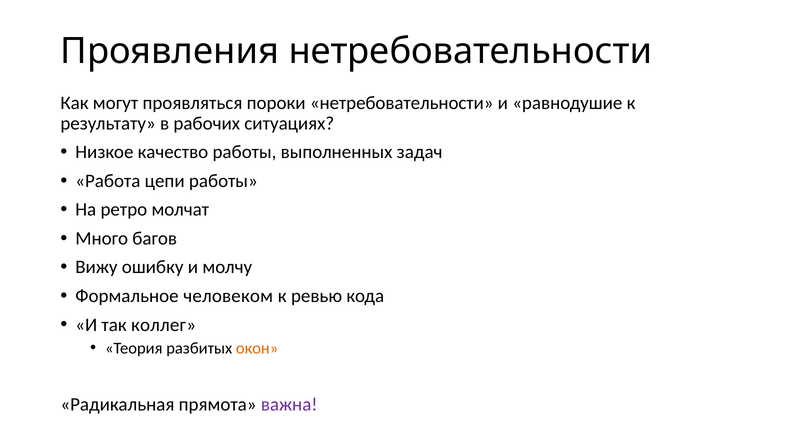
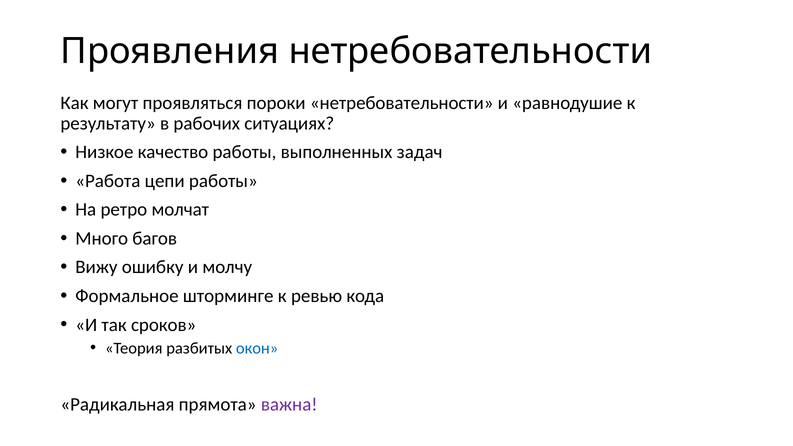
человеком: человеком -> шторминге (228, 296)
коллег: коллег -> сроков (164, 325)
окон colour: orange -> blue (257, 348)
